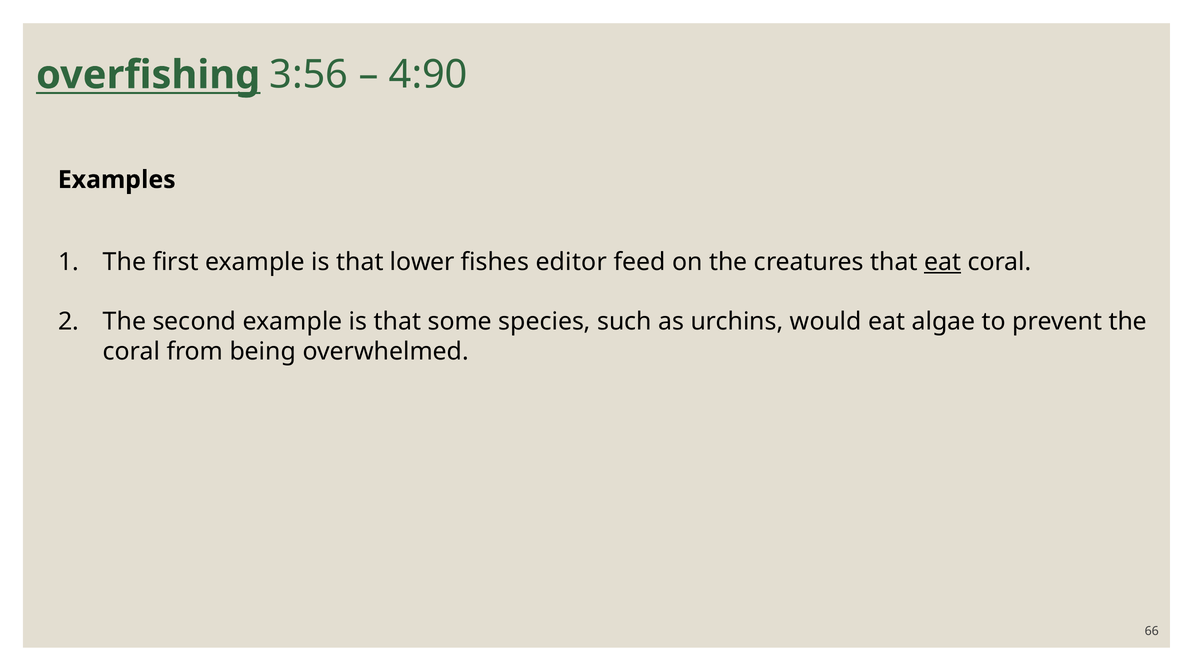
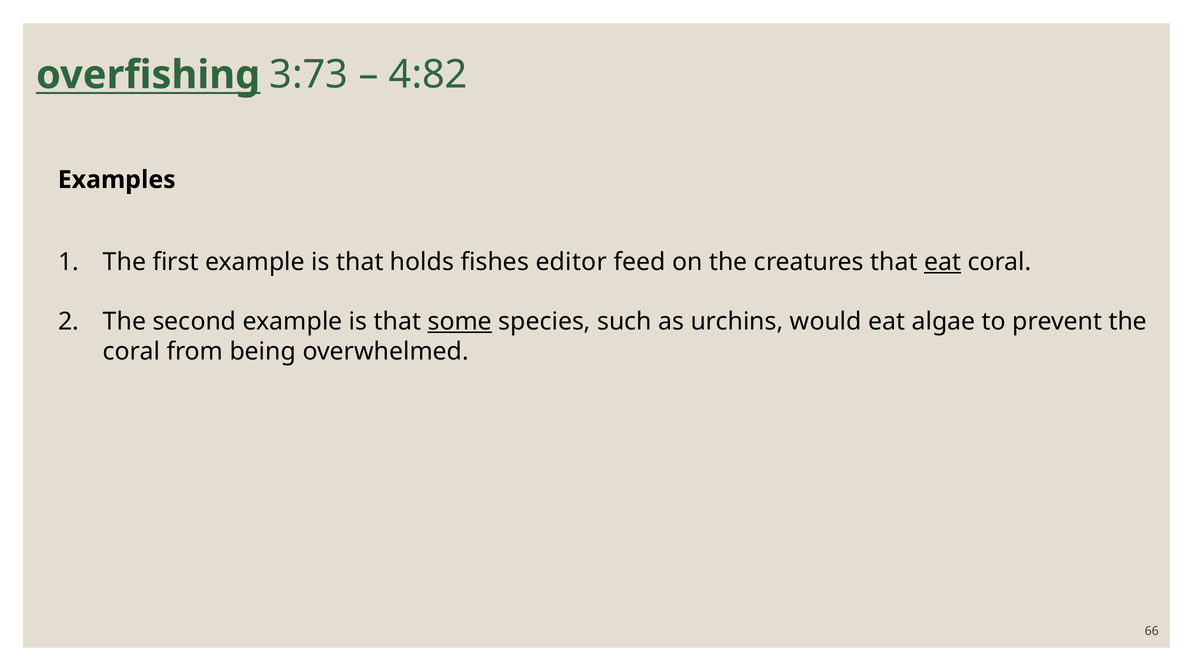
3:56: 3:56 -> 3:73 (309, 75)
4:90: 4:90 -> 4:82 (428, 75)
lower: lower -> holds (422, 262)
some underline: none -> present (460, 322)
